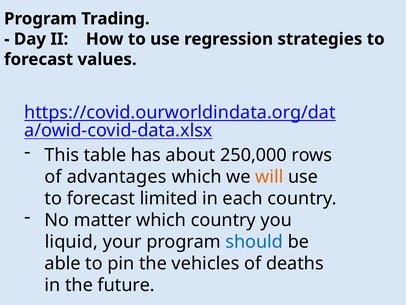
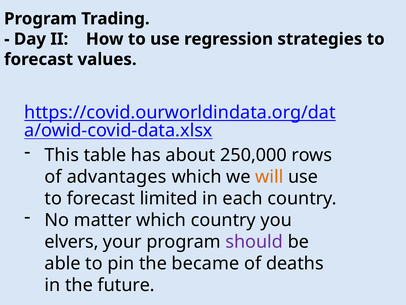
liquid: liquid -> elvers (71, 241)
should colour: blue -> purple (254, 241)
vehicles: vehicles -> became (205, 263)
